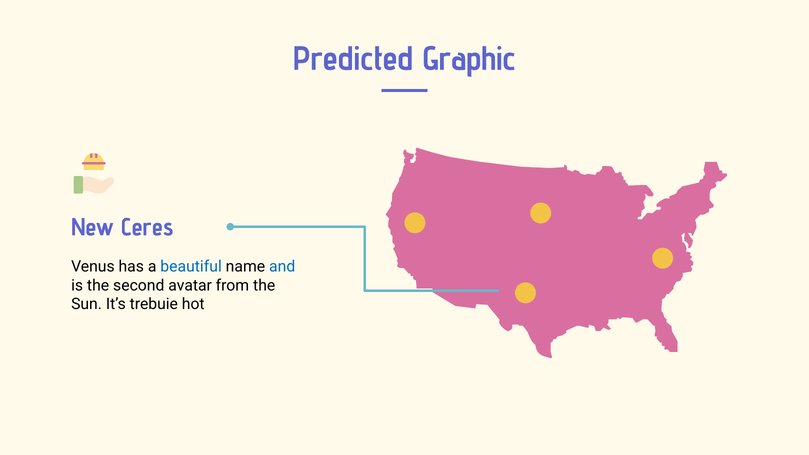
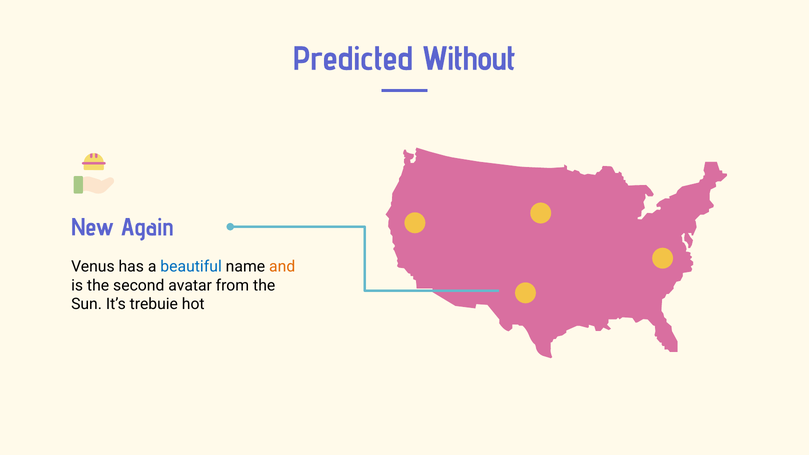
Graphic: Graphic -> Without (469, 59)
Ceres: Ceres -> Again (147, 227)
and colour: blue -> orange (282, 266)
